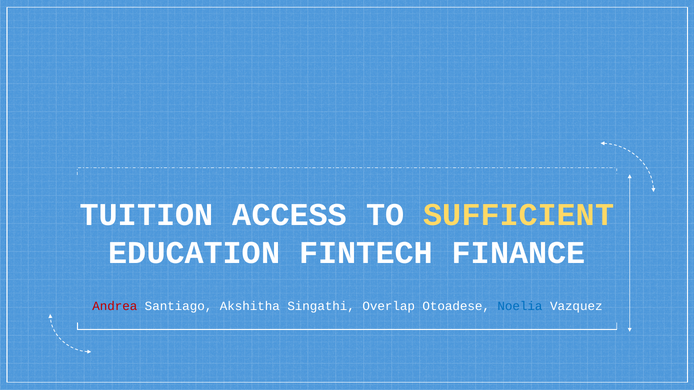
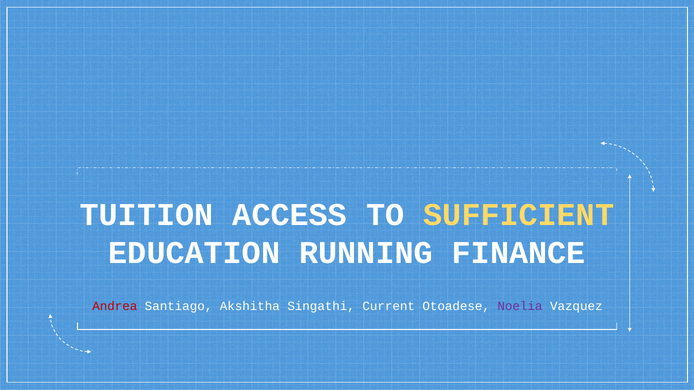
FINTECH: FINTECH -> RUNNING (366, 253)
Overlap: Overlap -> Current (389, 306)
Noelia colour: blue -> purple (520, 306)
